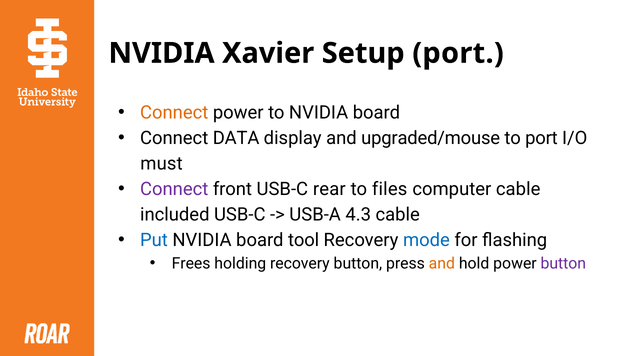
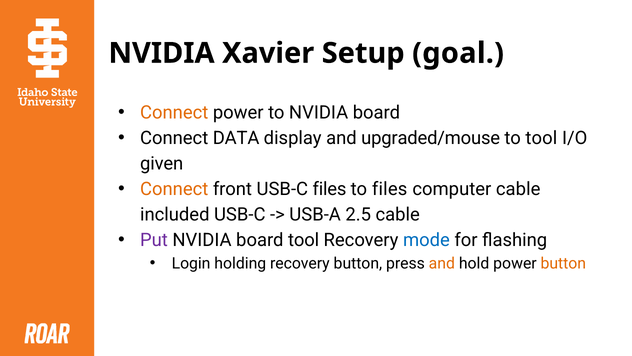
Setup port: port -> goal (458, 53)
to port: port -> tool (541, 138)
must: must -> given (162, 164)
Connect colour: purple -> orange (174, 189)
USB-C rear: rear -> files (329, 189)
4.3: 4.3 -> 2.5 (358, 214)
Put colour: blue -> purple (154, 240)
Frees: Frees -> Login (191, 263)
button colour: purple -> orange (563, 263)
